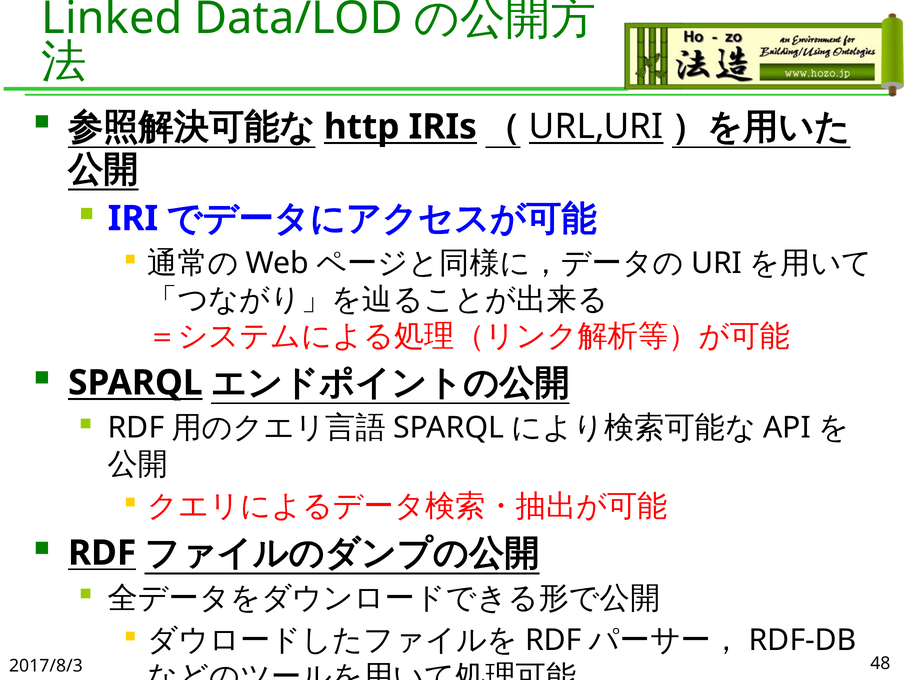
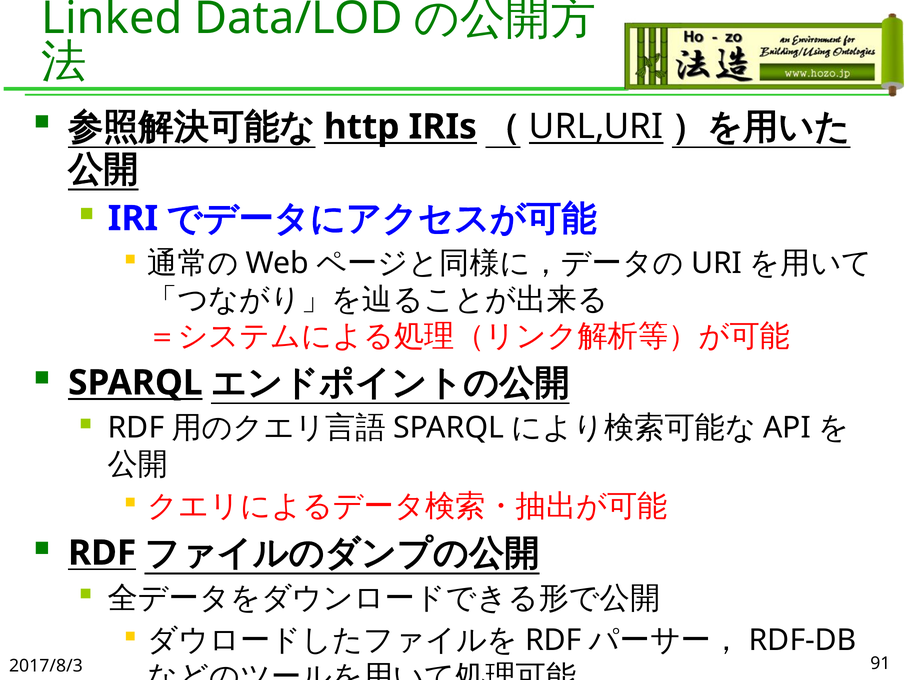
48: 48 -> 91 (880, 663)
